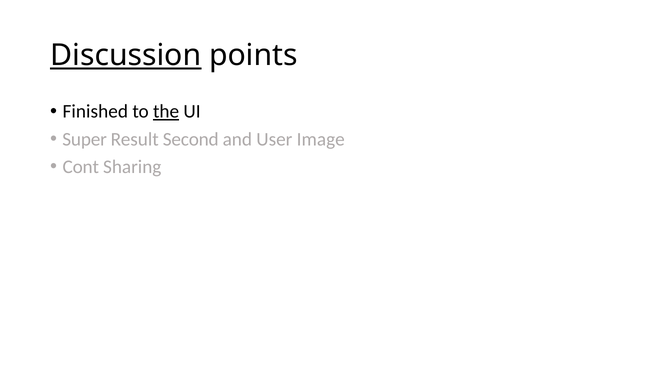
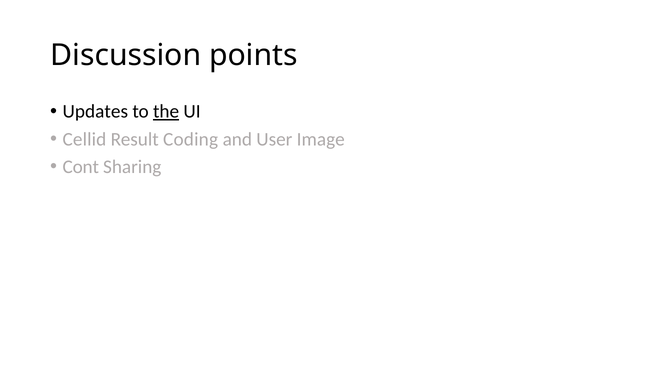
Discussion underline: present -> none (126, 55)
Finished: Finished -> Updates (95, 111)
Super: Super -> Cellid (84, 139)
Second: Second -> Coding (191, 139)
